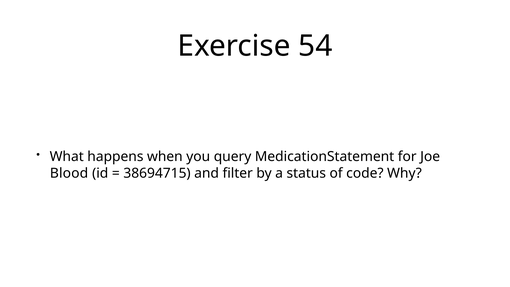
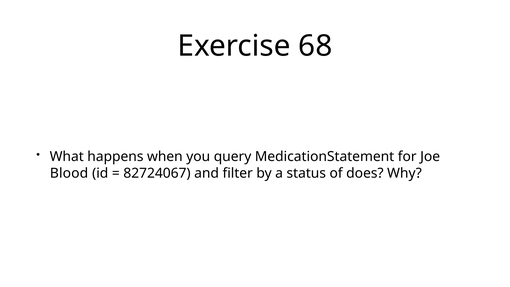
54: 54 -> 68 (315, 46)
38694715: 38694715 -> 82724067 (157, 173)
code: code -> does (365, 173)
